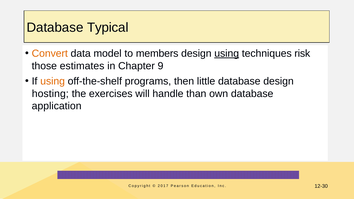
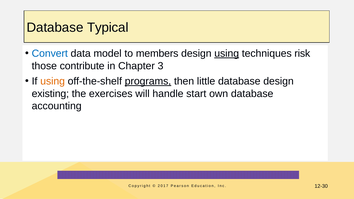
Convert colour: orange -> blue (50, 54)
estimates: estimates -> contribute (82, 66)
9: 9 -> 3 (161, 66)
programs underline: none -> present (148, 81)
hosting: hosting -> existing (50, 94)
than: than -> start (196, 94)
application: application -> accounting (57, 106)
